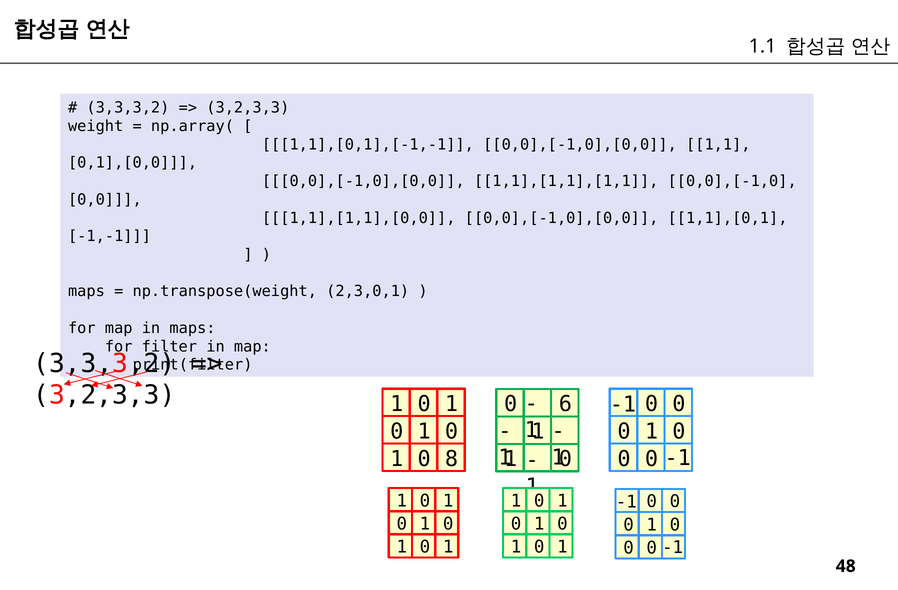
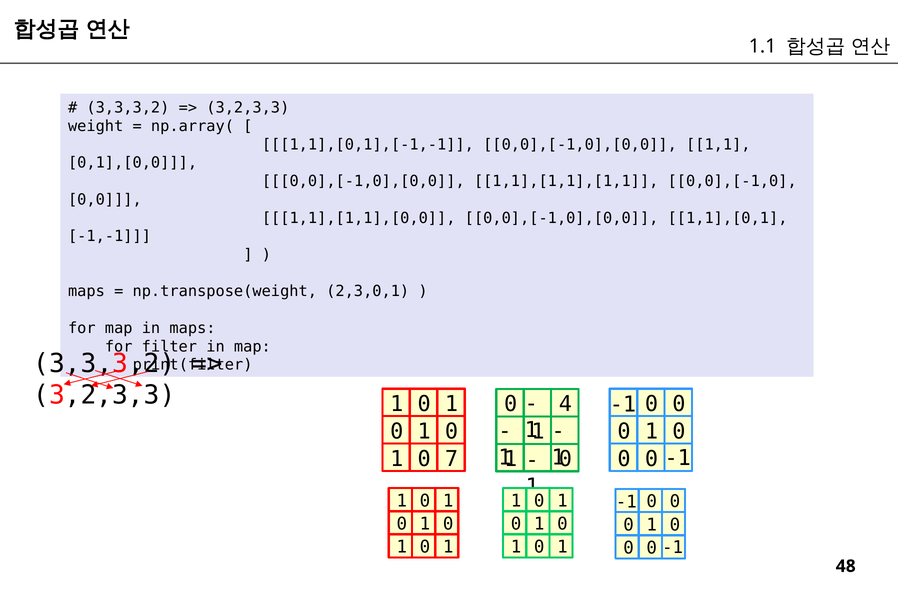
6: 6 -> 4 (565, 404)
8: 8 -> 7 (452, 459)
